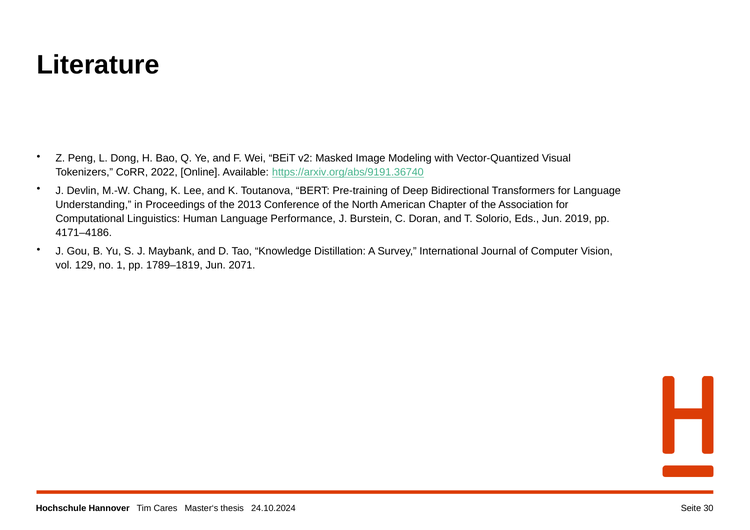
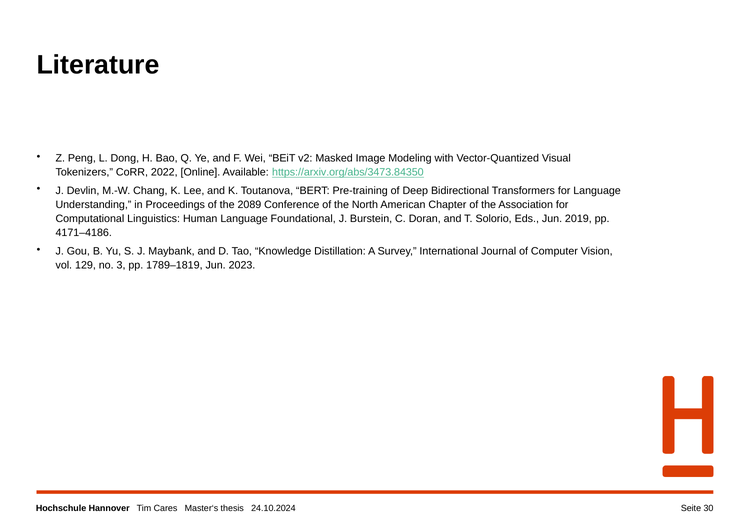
https://arxiv.org/abs/9191.36740: https://arxiv.org/abs/9191.36740 -> https://arxiv.org/abs/3473.84350 (348, 172)
2013: 2013 -> 2089 (249, 205)
Performance: Performance -> Foundational (303, 219)
1: 1 -> 3 (121, 266)
2071: 2071 -> 2023 (242, 266)
